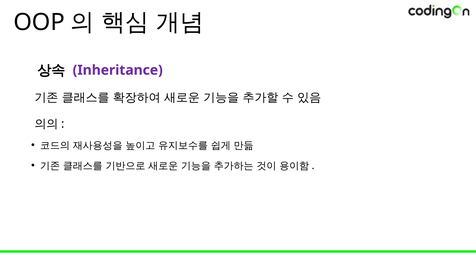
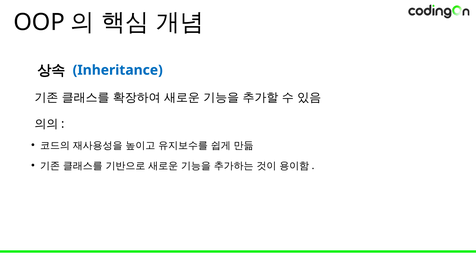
Inheritance colour: purple -> blue (118, 70)
